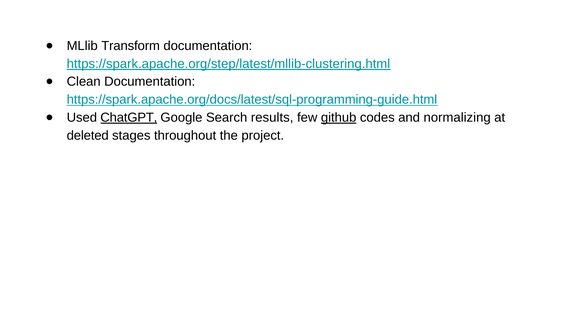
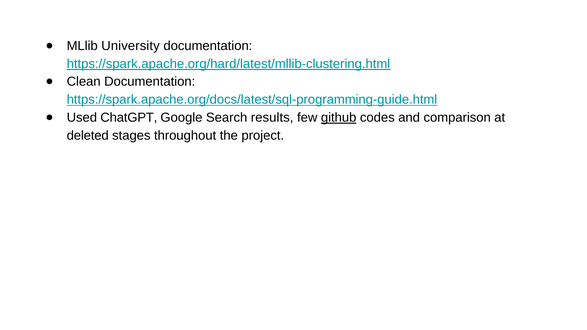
Transform: Transform -> University (131, 46)
https://spark.apache.org/step/latest/mllib-clustering.html: https://spark.apache.org/step/latest/mllib-clustering.html -> https://spark.apache.org/hard/latest/mllib-clustering.html (228, 64)
ChatGPT underline: present -> none (129, 118)
normalizing: normalizing -> comparison (457, 118)
